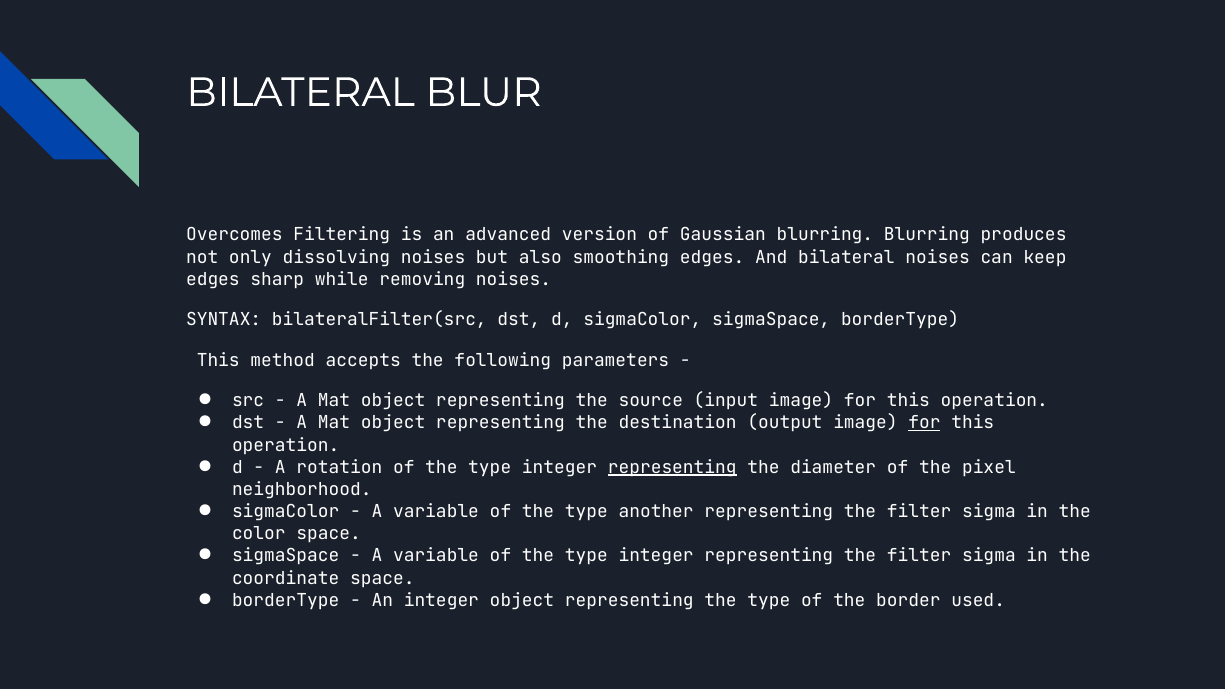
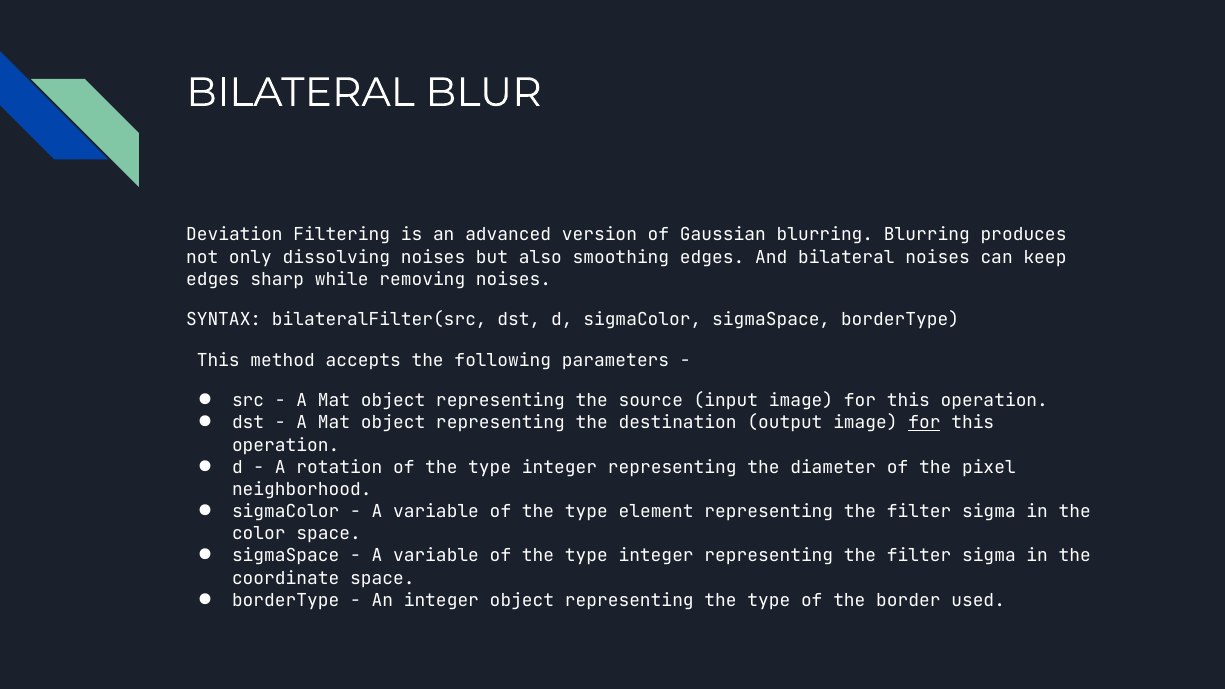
Overcomes: Overcomes -> Deviation (234, 235)
representing underline: present -> none (672, 467)
another: another -> element (656, 512)
